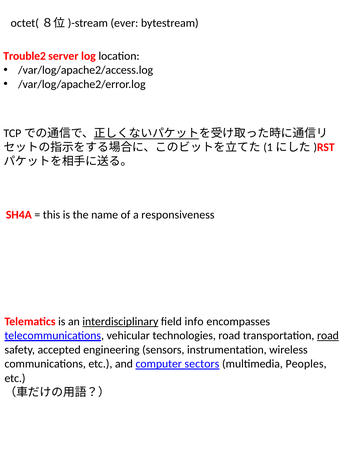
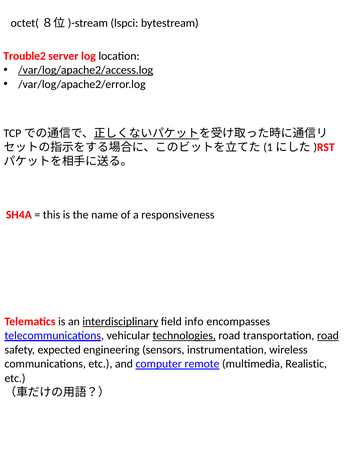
ever: ever -> lspci (124, 23)
/var/log/apache2/access.log underline: none -> present (86, 70)
technologies underline: none -> present (184, 336)
accepted: accepted -> expected (59, 350)
sectors: sectors -> remote (202, 364)
Peoples: Peoples -> Realistic (306, 364)
